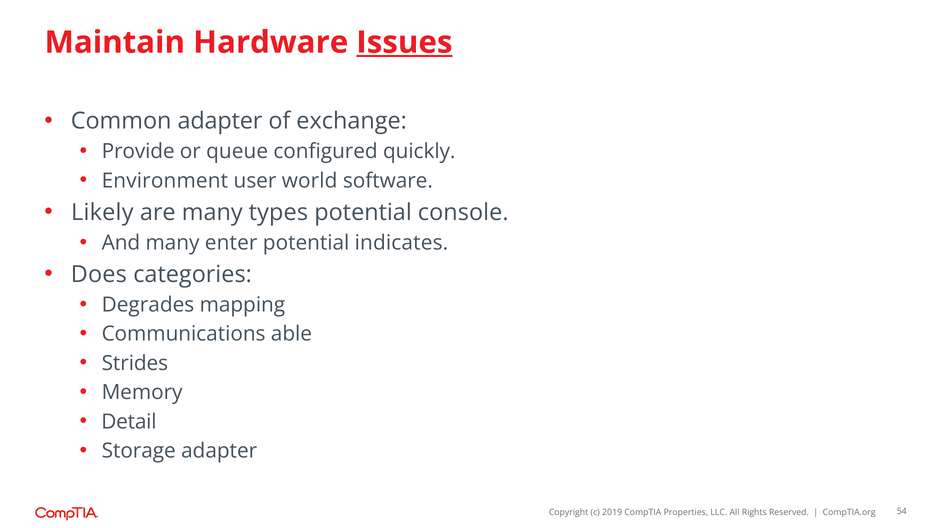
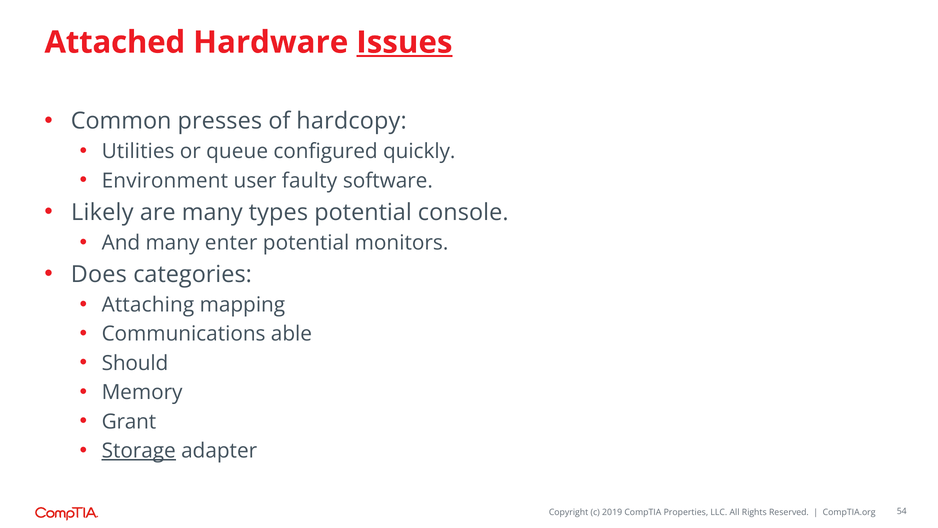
Maintain: Maintain -> Attached (115, 42)
Common adapter: adapter -> presses (220, 121)
exchange: exchange -> hardcopy (352, 121)
Provide: Provide -> Utilities (138, 152)
world: world -> faulty (310, 181)
indicates: indicates -> monitors (402, 243)
Degrades: Degrades -> Attaching (148, 305)
Strides: Strides -> Should (135, 363)
Detail: Detail -> Grant (129, 421)
Storage underline: none -> present (139, 451)
